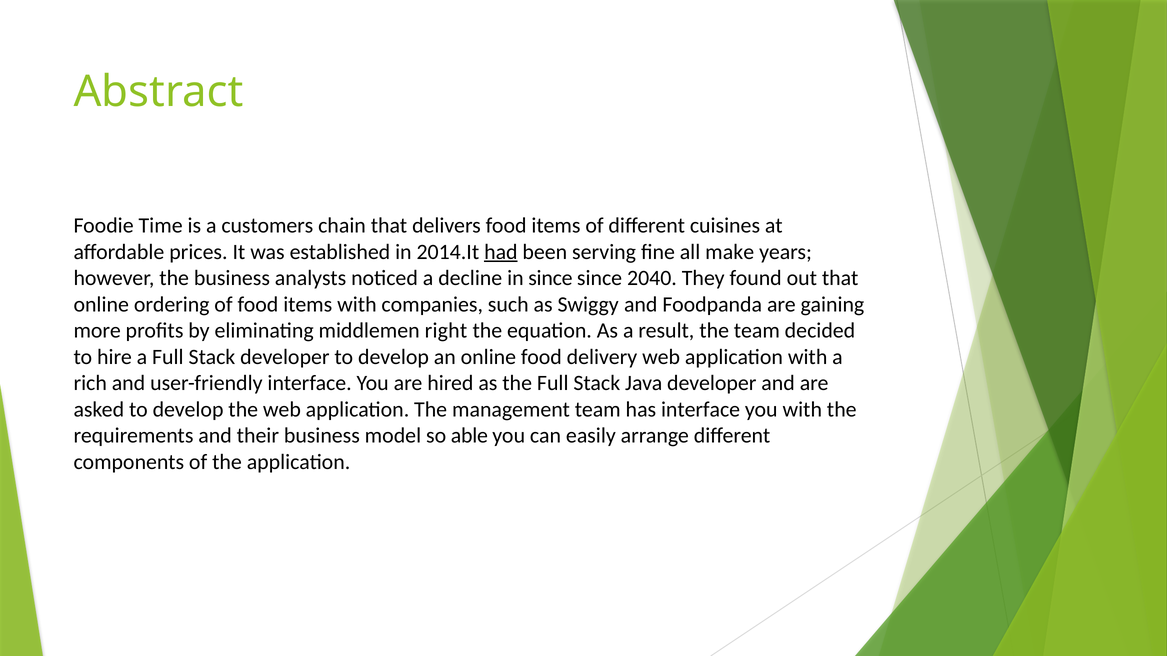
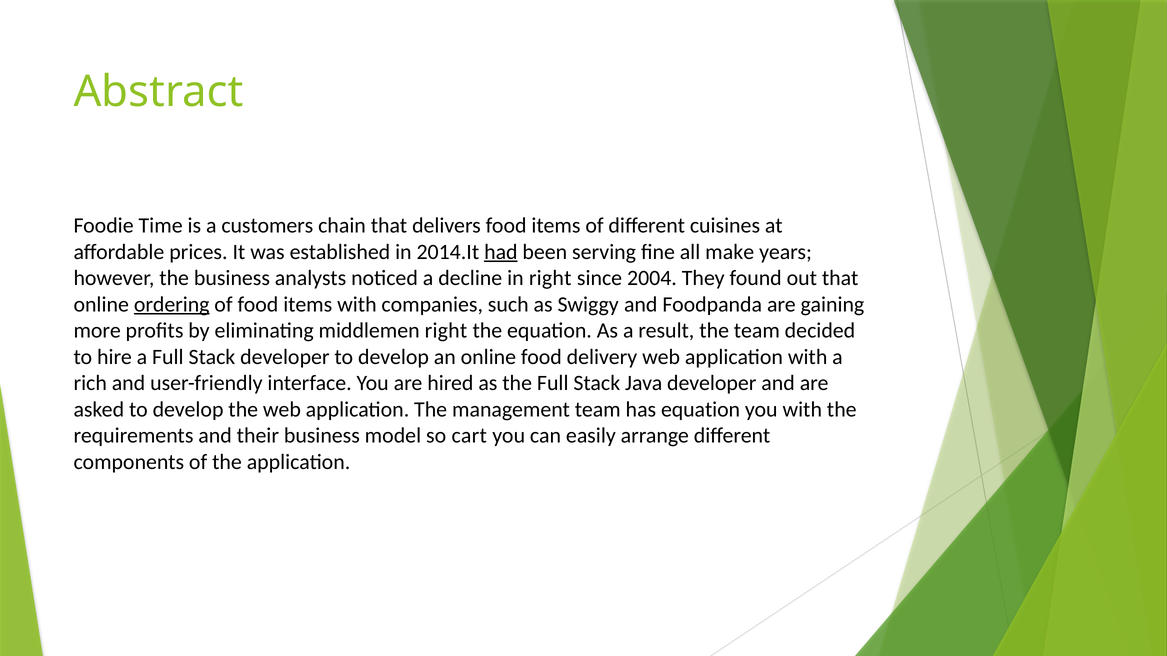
in since: since -> right (550, 278)
2040: 2040 -> 2004 (652, 278)
ordering underline: none -> present (172, 305)
has interface: interface -> equation (701, 410)
able: able -> cart (469, 436)
